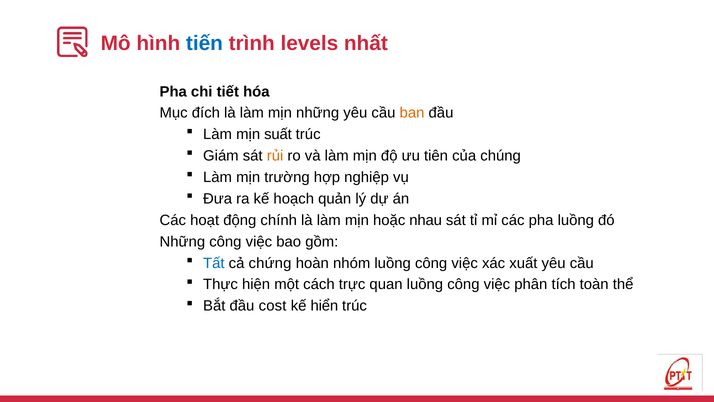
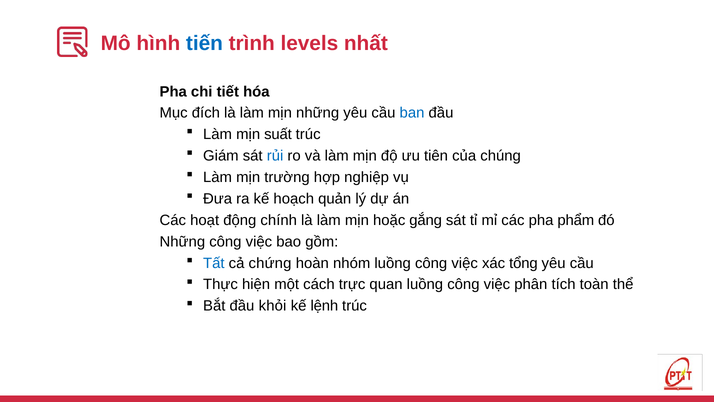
ban colour: orange -> blue (412, 113)
rủi colour: orange -> blue (275, 156)
nhau: nhau -> gắng (426, 220)
pha luồng: luồng -> phẩm (576, 220)
xuất: xuất -> tổng (523, 263)
cost: cost -> khỏi (273, 306)
hiển: hiển -> lệnh (324, 306)
